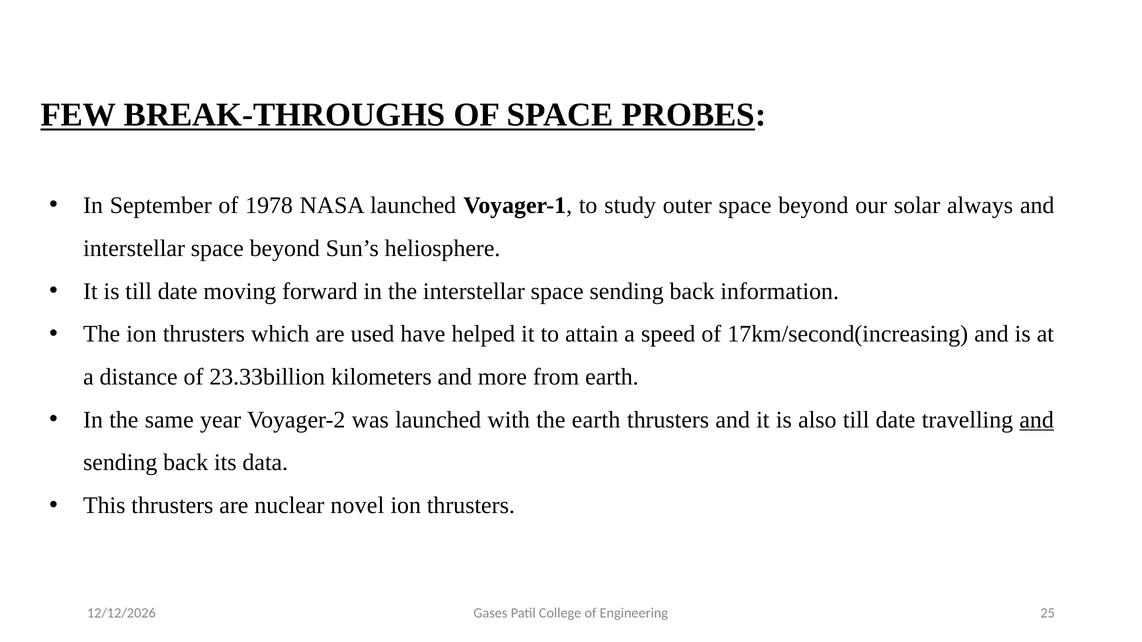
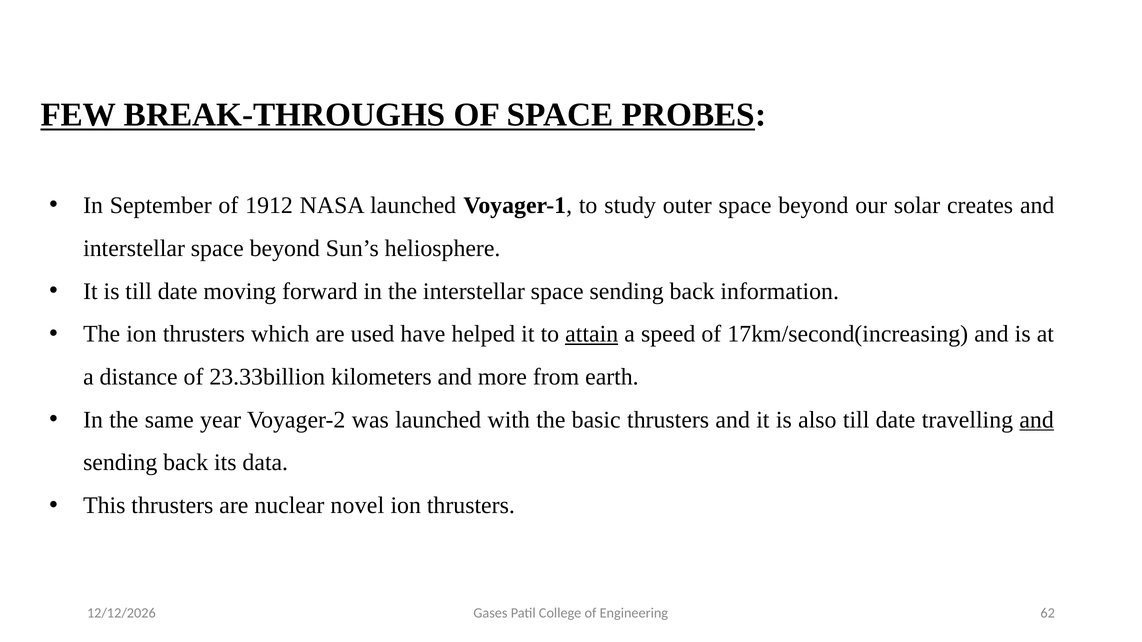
1978: 1978 -> 1912 (269, 206)
always: always -> creates (980, 206)
attain underline: none -> present (592, 334)
the earth: earth -> basic (596, 420)
25: 25 -> 62 (1048, 613)
